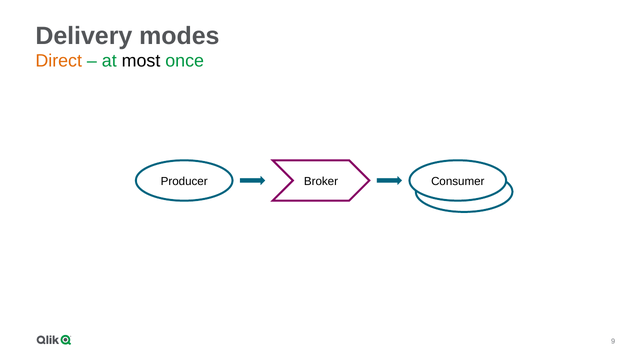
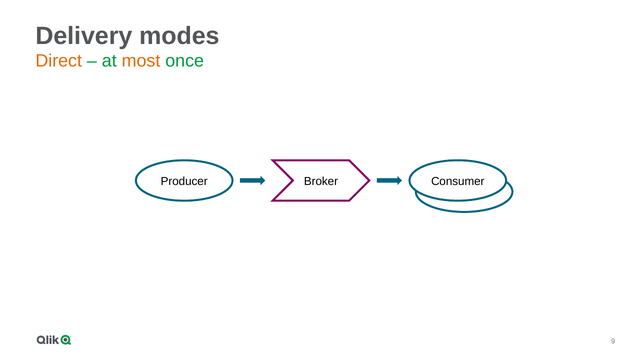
most colour: black -> orange (141, 61)
